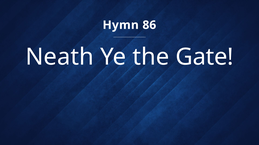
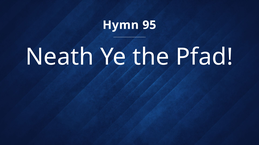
86: 86 -> 95 (149, 25)
Gate: Gate -> Pfad (204, 57)
